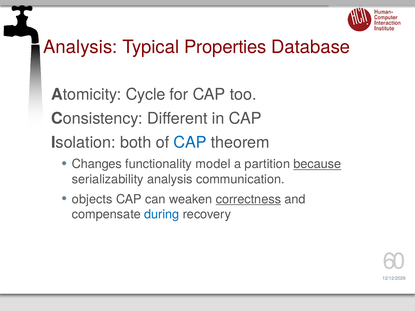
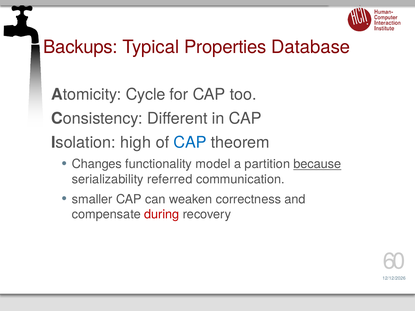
Analysis: Analysis -> Backups (80, 47)
both: both -> high (136, 143)
serializability analysis: analysis -> referred (170, 179)
objects: objects -> smaller (92, 199)
correctness underline: present -> none (248, 199)
during colour: blue -> red (162, 215)
